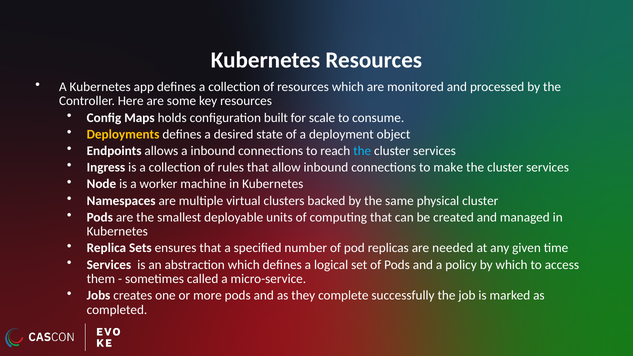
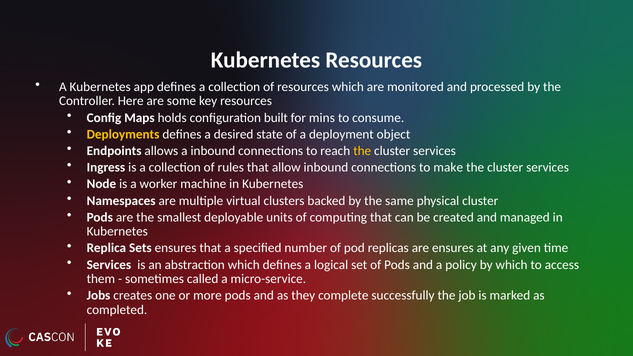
scale: scale -> mins (322, 118)
the colour: light blue -> yellow (362, 151)
are needed: needed -> ensures (453, 248)
